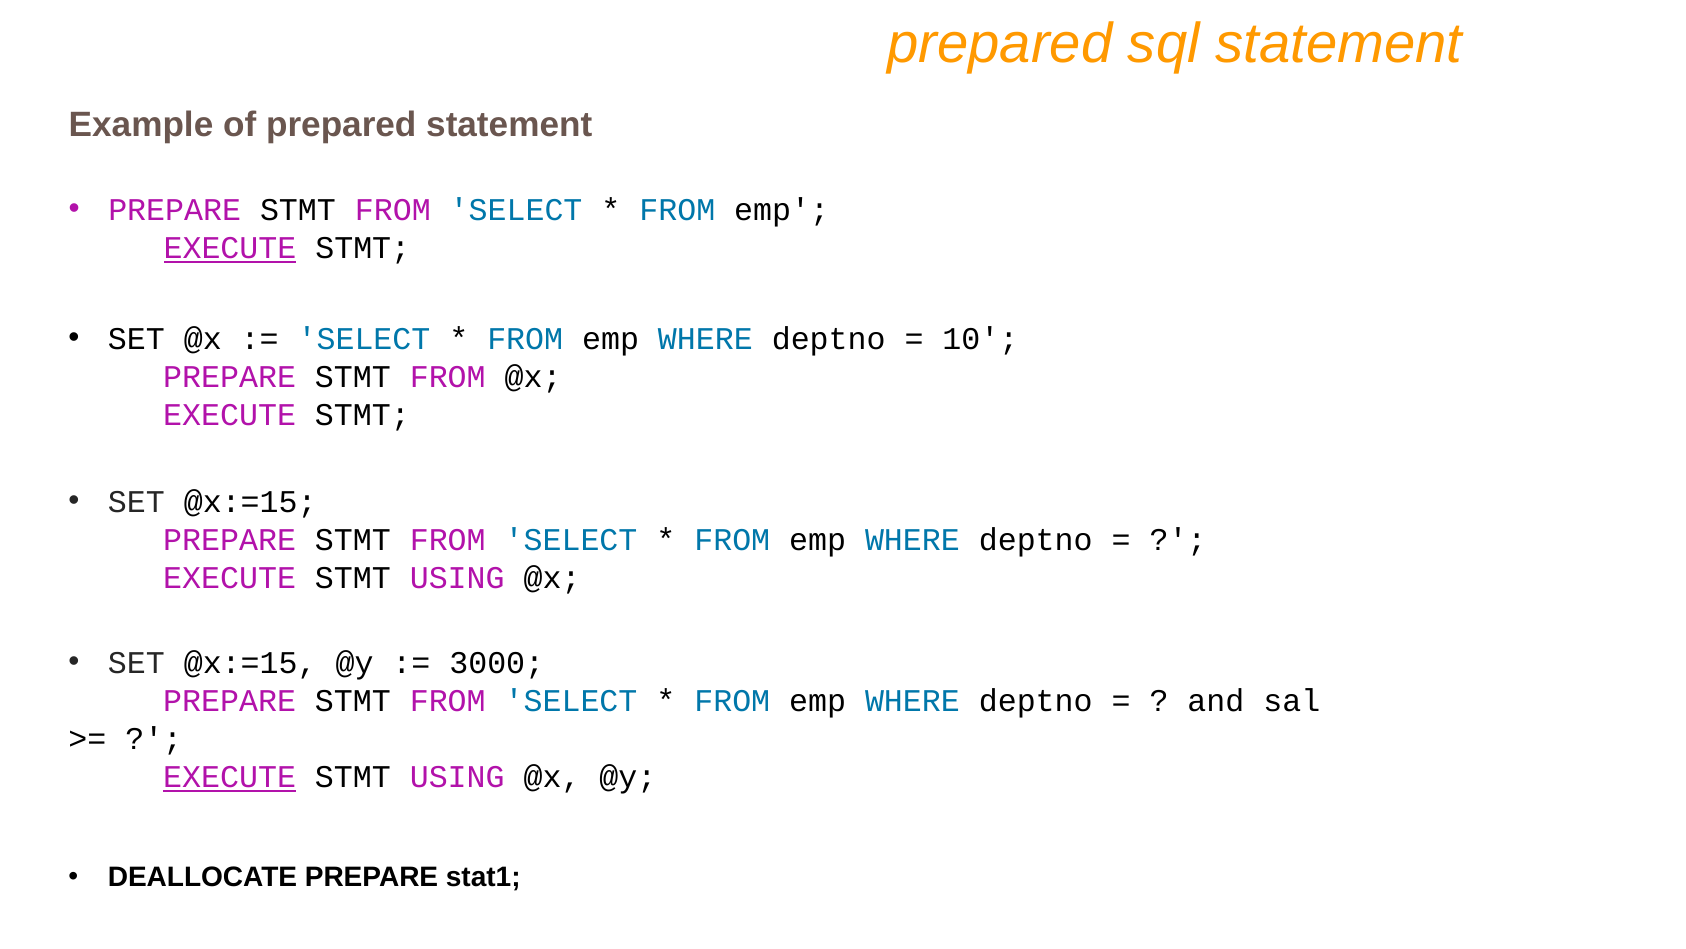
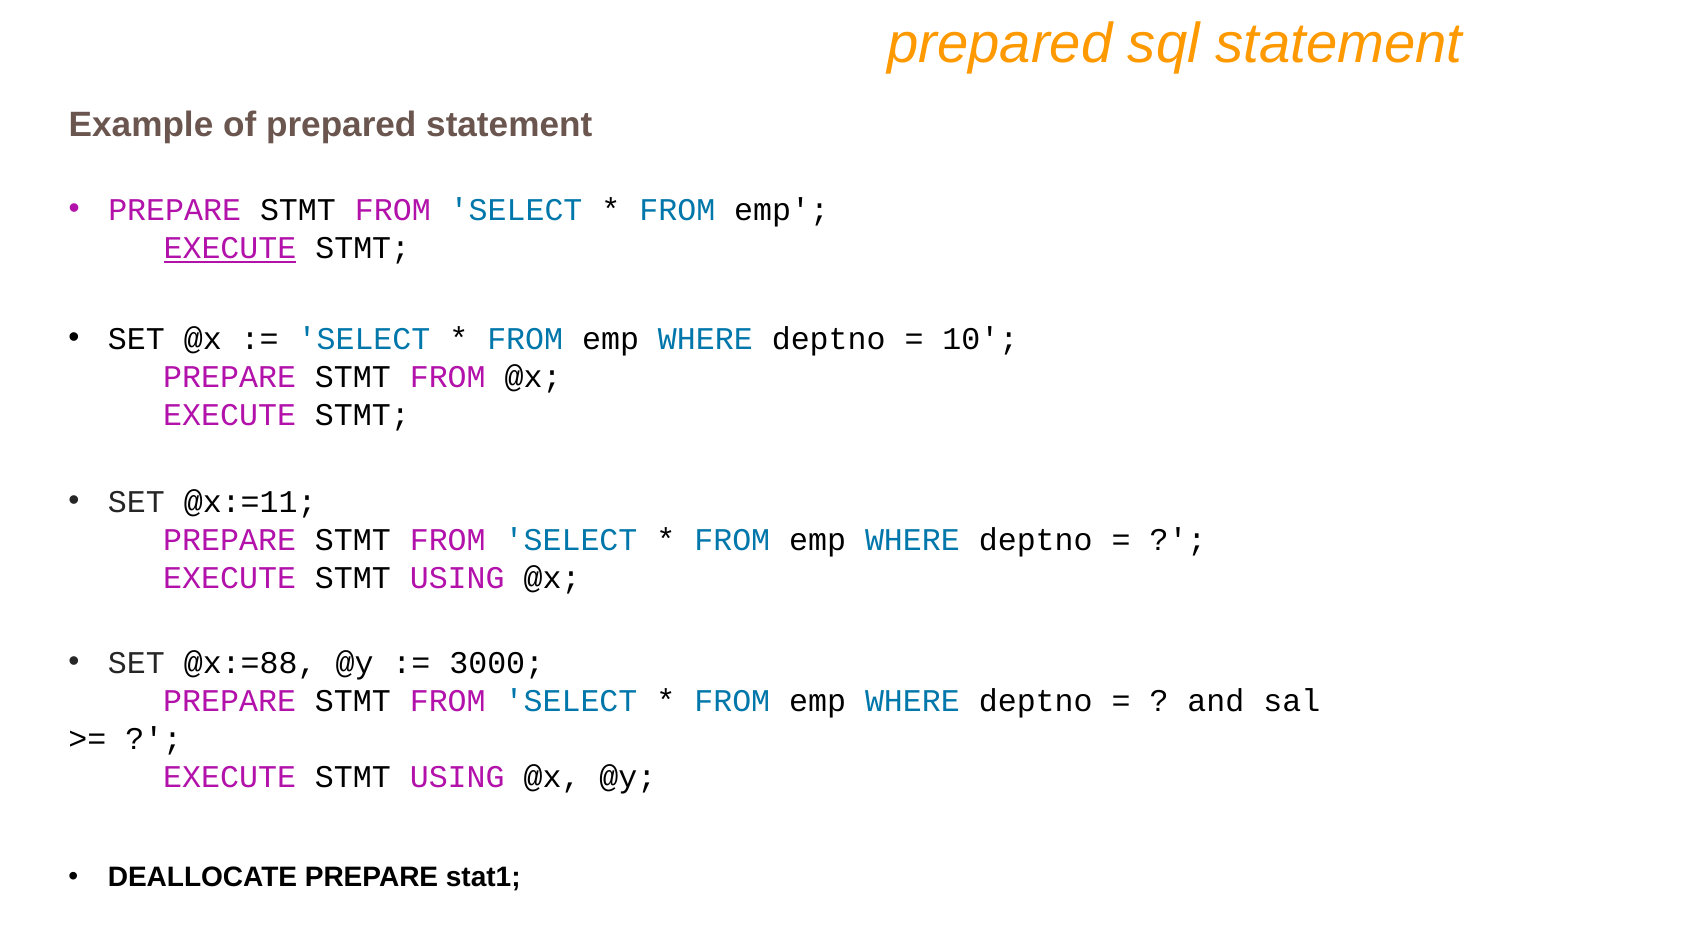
@x:=15: @x:=15 -> @x:=11 (250, 502)
@x:=15: @x:=15 -> @x:=88 (250, 663)
EXECUTE underline: present -> none (230, 776)
